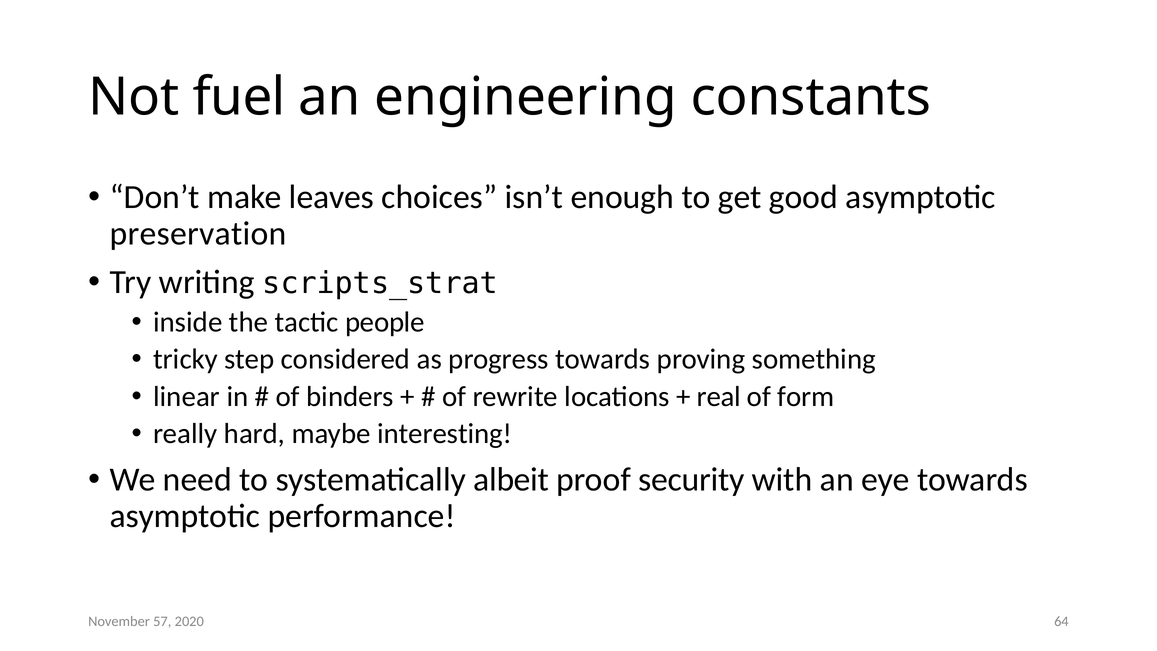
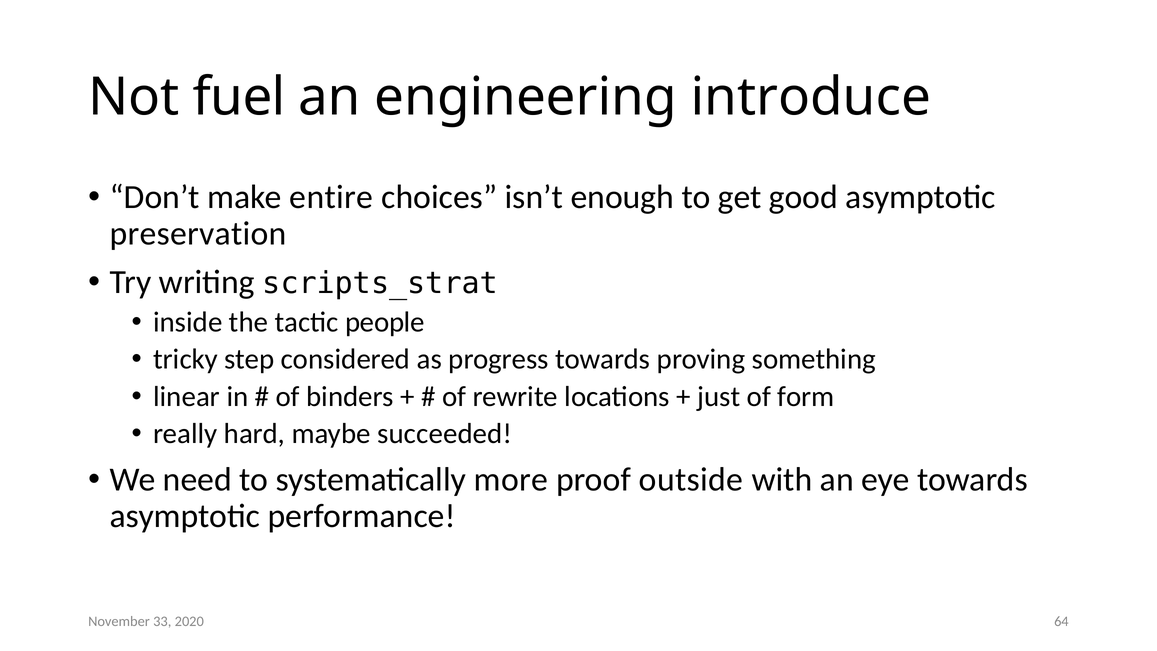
constants: constants -> introduce (811, 97)
leaves: leaves -> entire (331, 197)
real: real -> just (719, 397)
interesting: interesting -> succeeded (445, 434)
albeit: albeit -> more (511, 480)
security: security -> outside (691, 480)
57: 57 -> 33 (162, 622)
